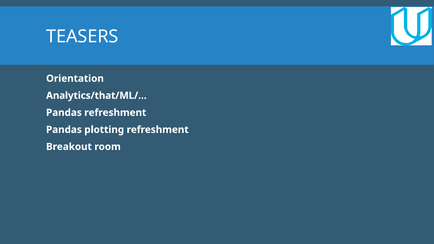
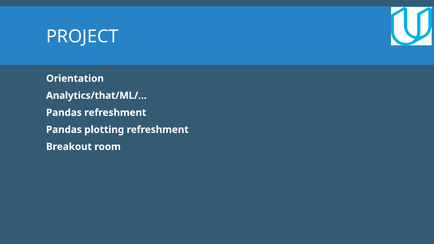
TEASERS: TEASERS -> PROJECT (82, 37)
